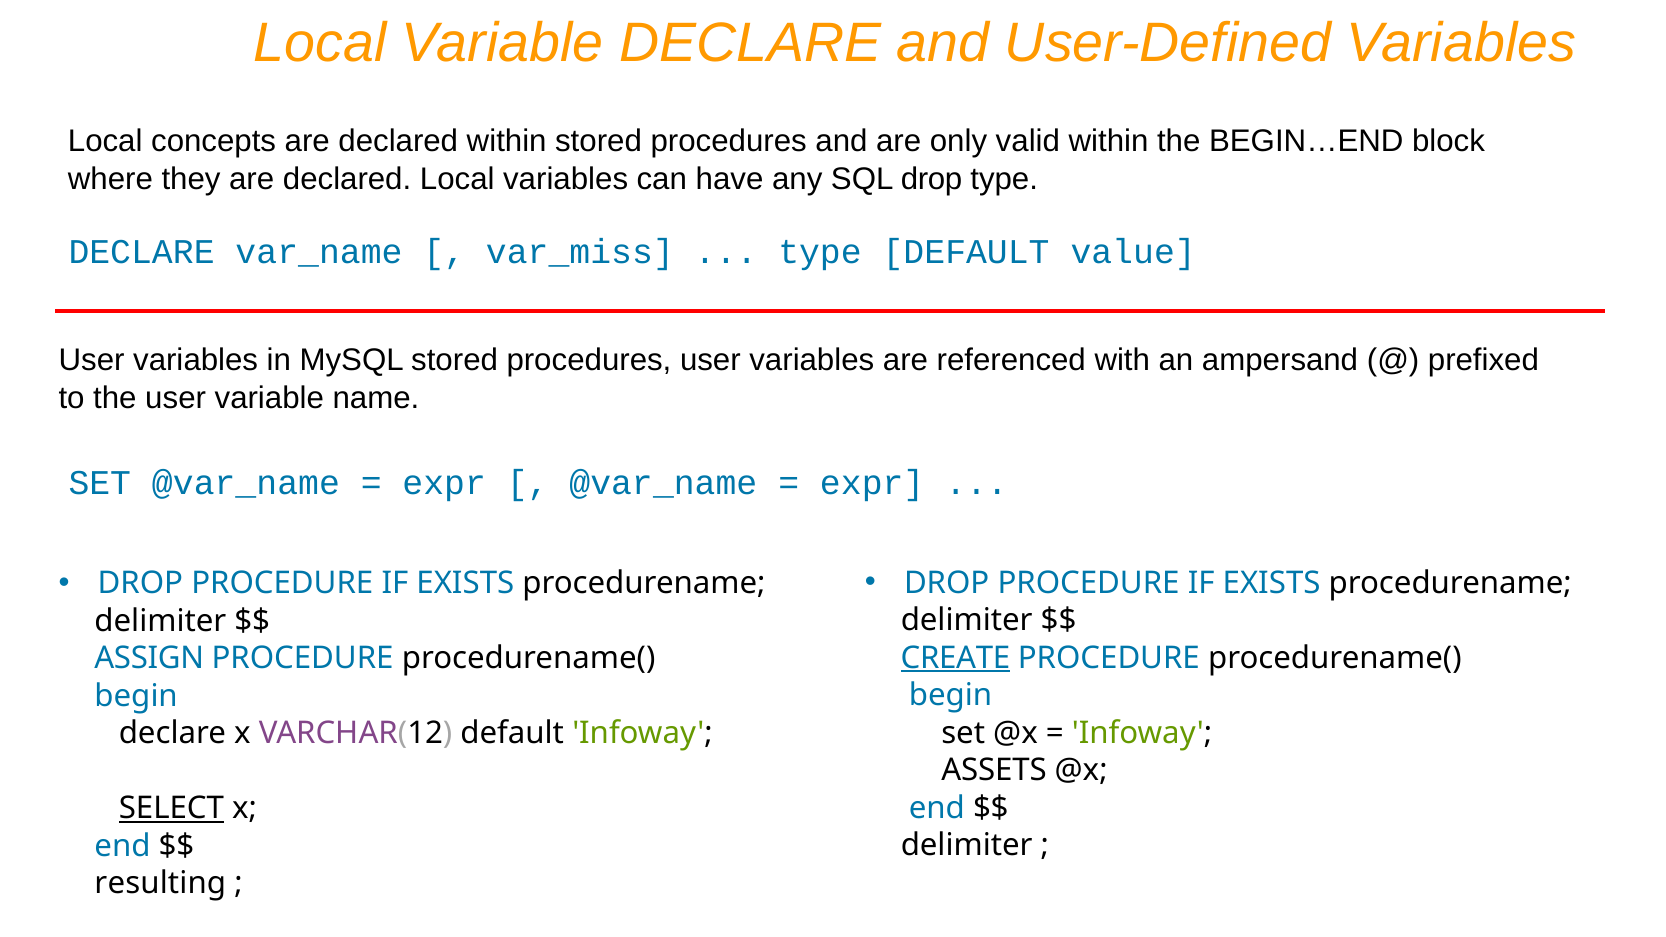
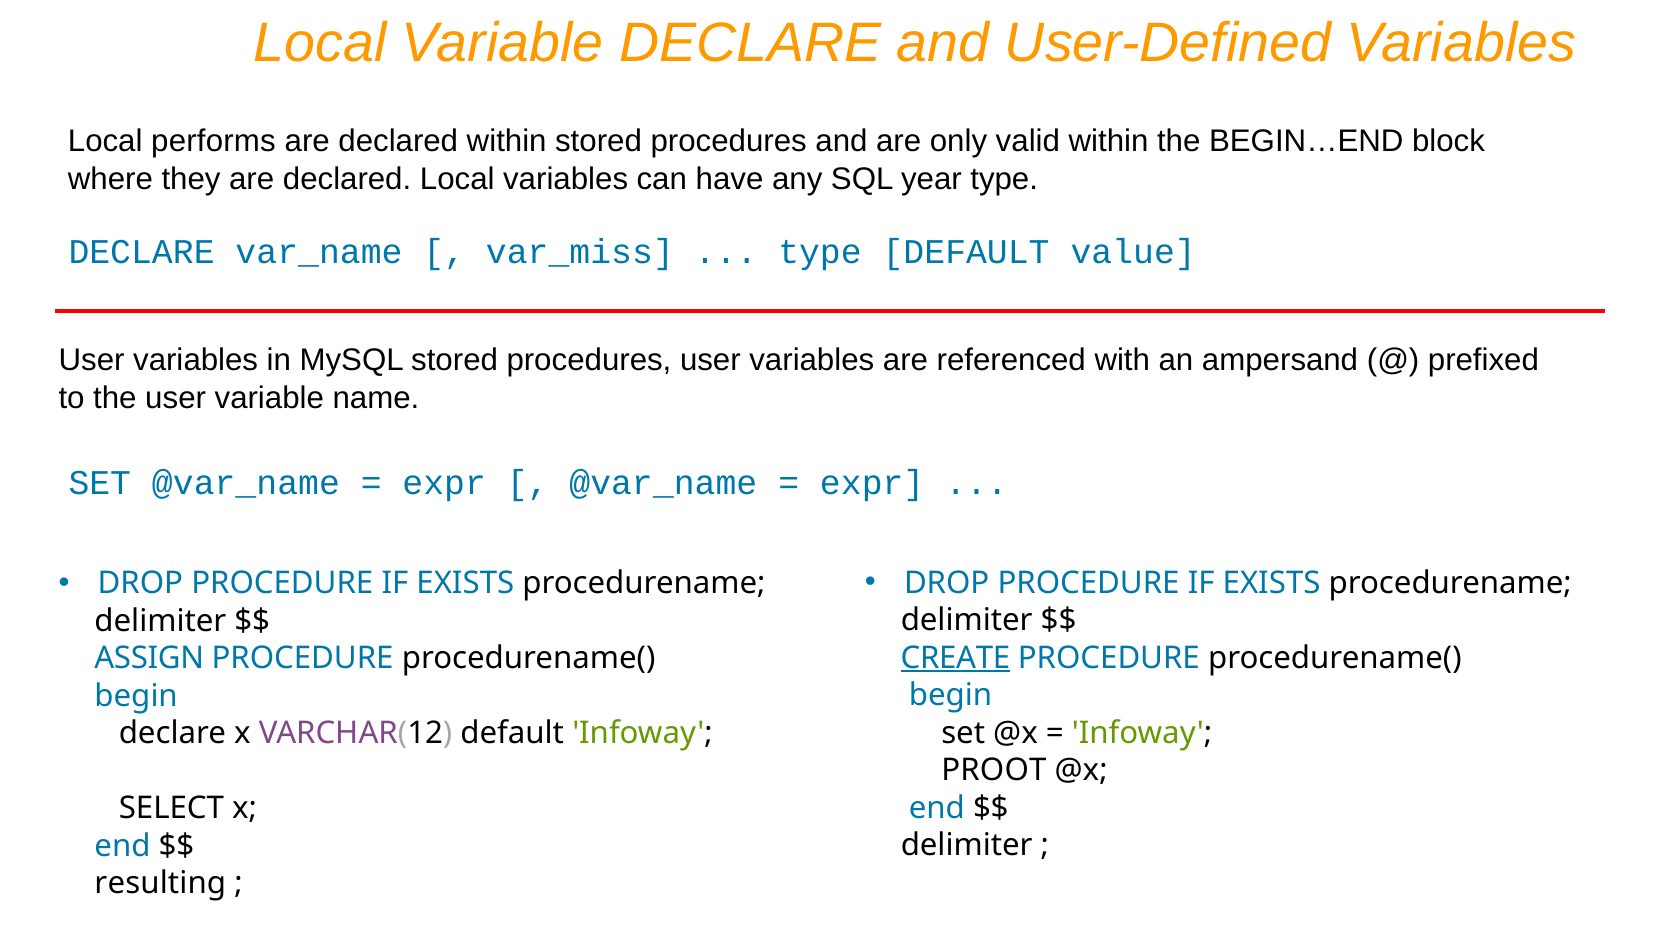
concepts: concepts -> performs (214, 142)
SQL drop: drop -> year (931, 179)
ASSETS: ASSETS -> PROOT (994, 771)
SELECT underline: present -> none (171, 809)
